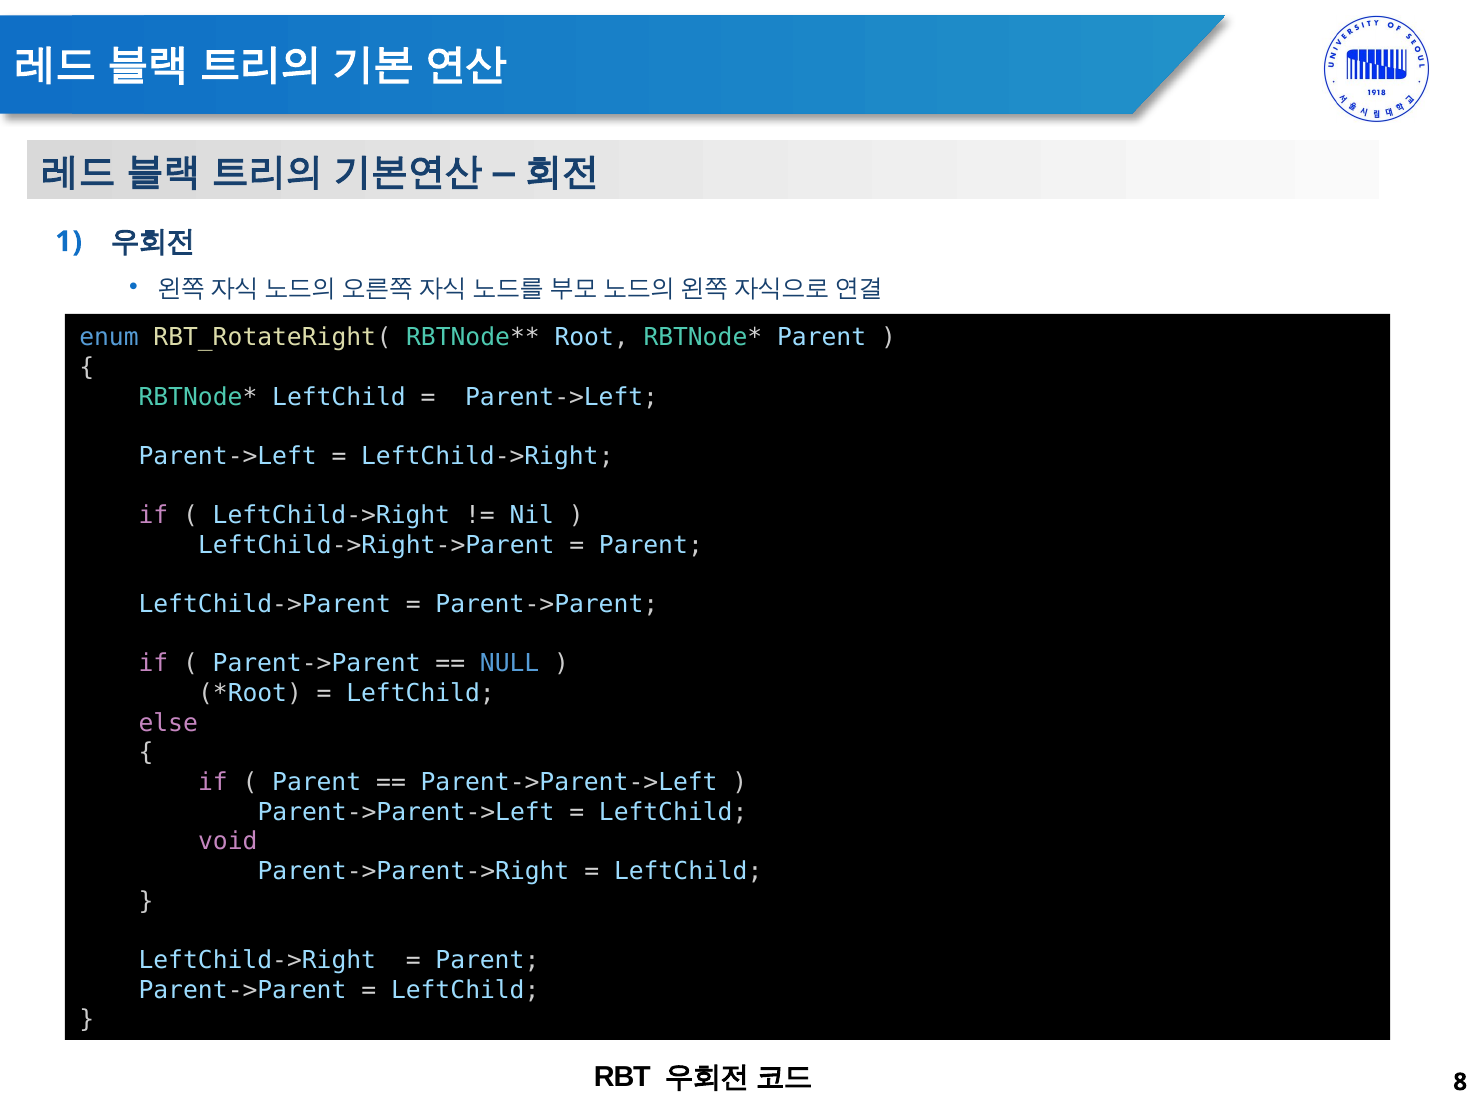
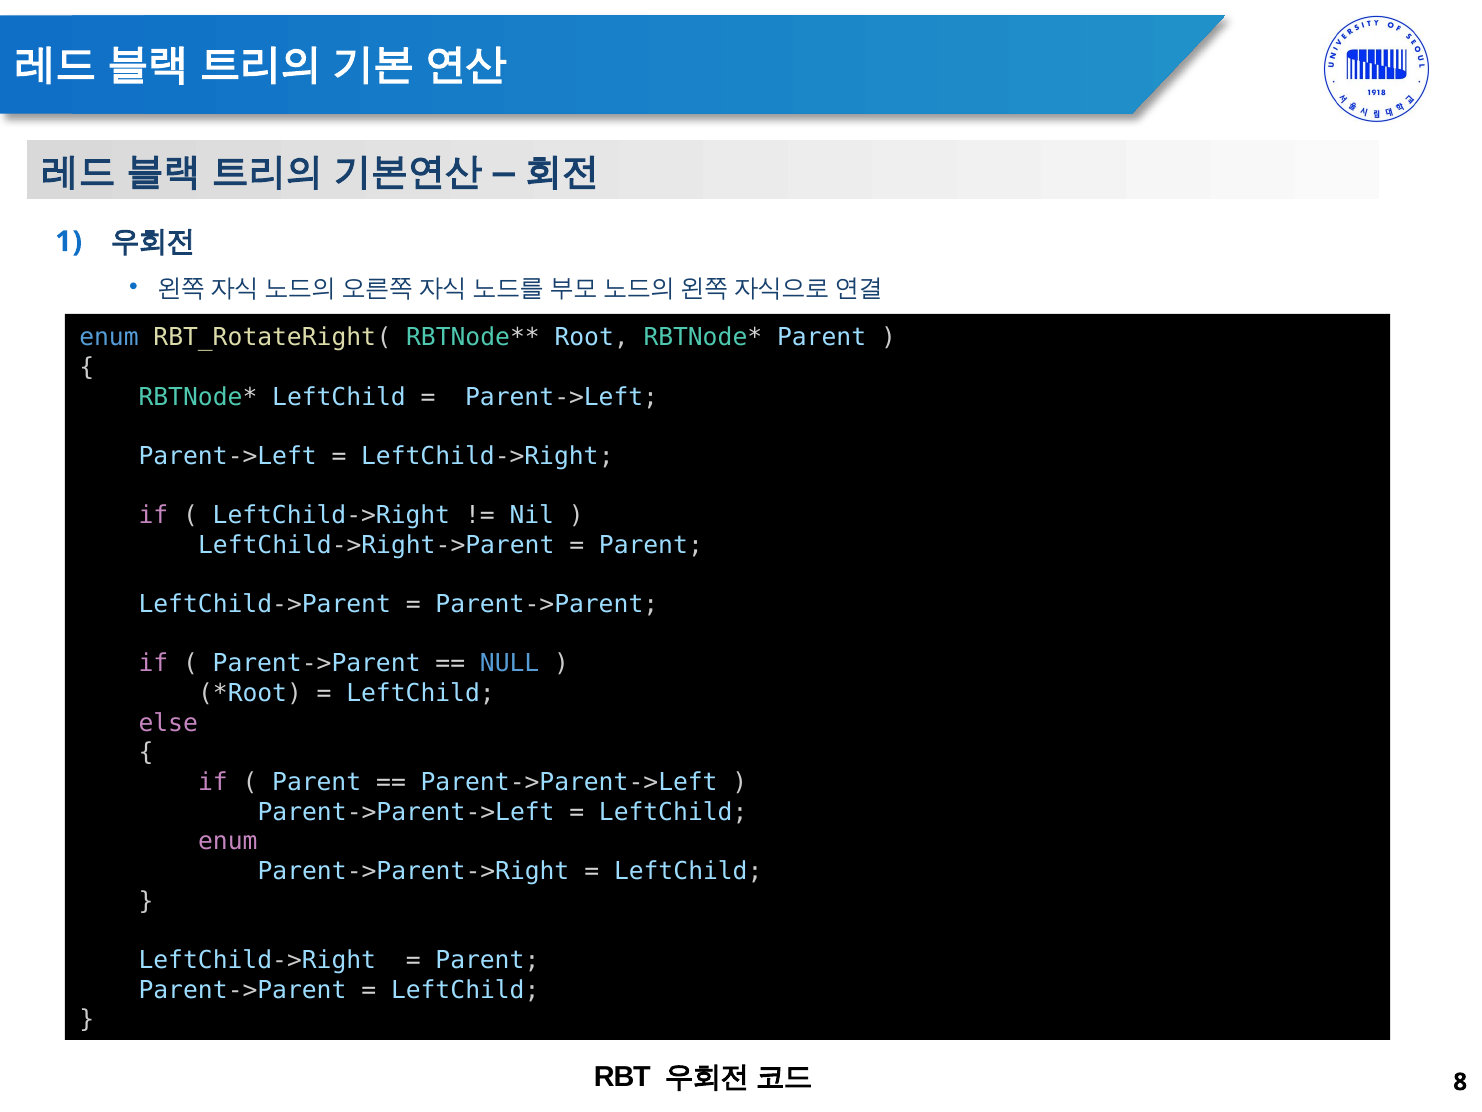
void: void -> enum (228, 841)
